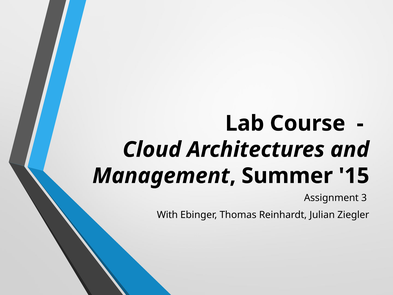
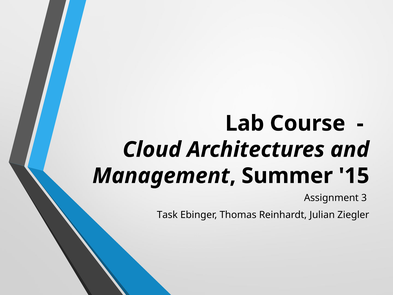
With: With -> Task (167, 215)
